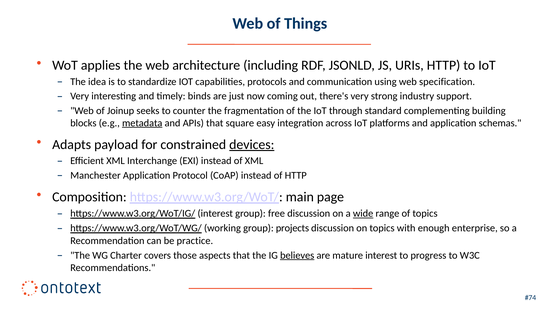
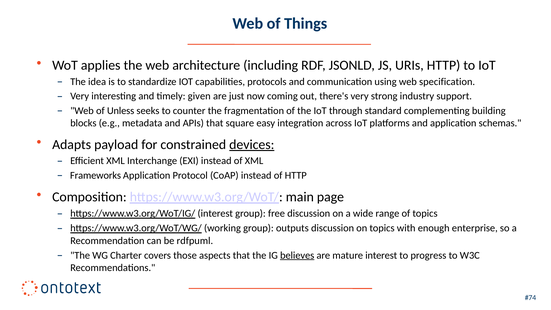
binds: binds -> given (199, 96)
Joinup: Joinup -> Unless (121, 111)
metadata underline: present -> none (142, 123)
Manchester: Manchester -> Frameworks (96, 175)
wide underline: present -> none (363, 214)
projects: projects -> outputs (292, 228)
practice: practice -> rdfpuml (195, 241)
